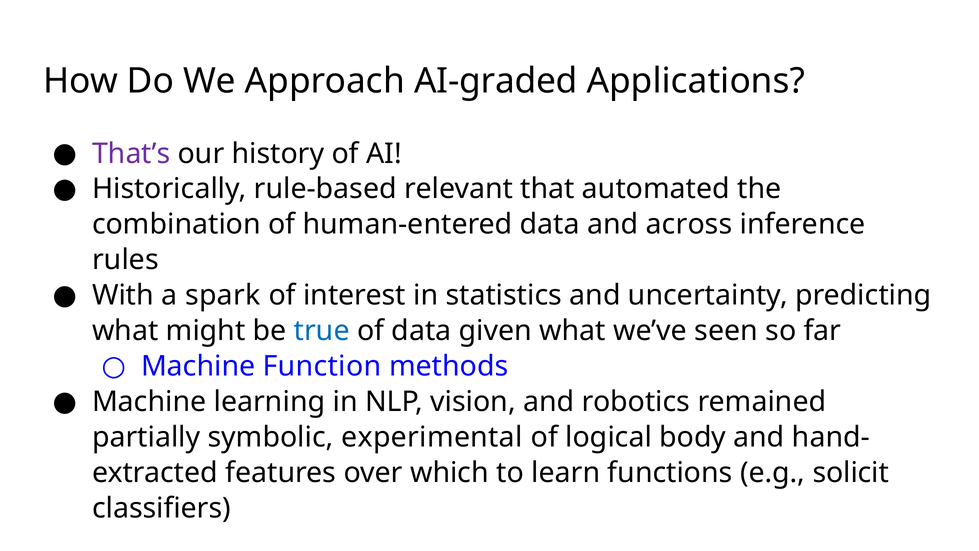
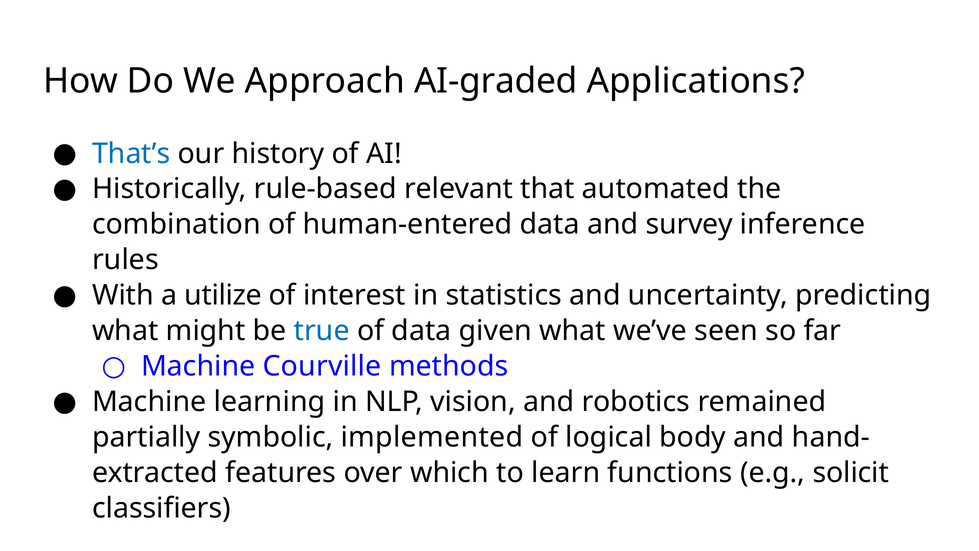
That’s colour: purple -> blue (131, 153)
across: across -> survey (689, 224)
spark: spark -> utilize (223, 295)
Function: Function -> Courville (322, 366)
experimental: experimental -> implemented (432, 437)
